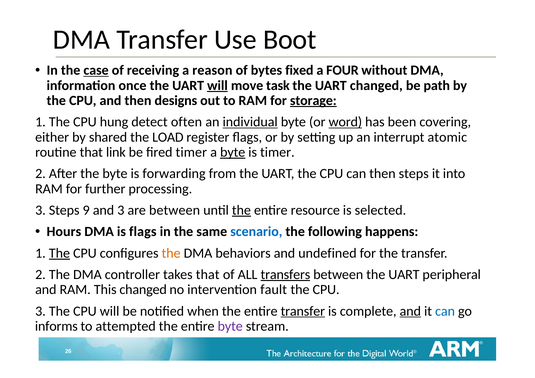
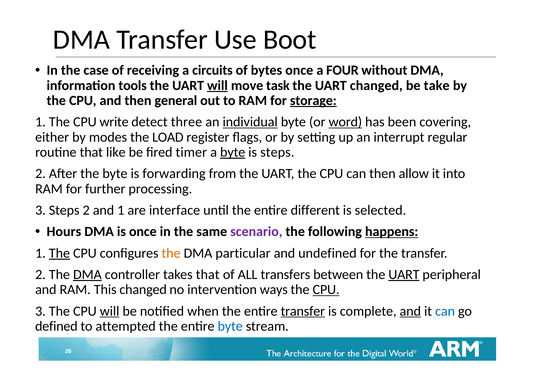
case underline: present -> none (96, 70)
reason: reason -> circuits (212, 70)
bytes fixed: fixed -> once (299, 70)
once: once -> tools (133, 85)
path: path -> take (437, 85)
designs: designs -> general (176, 101)
hung: hung -> write (114, 122)
often: often -> three (186, 122)
shared: shared -> modes (108, 137)
atomic: atomic -> regular (447, 137)
link: link -> like (116, 152)
is timer: timer -> steps (277, 152)
then steps: steps -> allow (414, 174)
3 Steps 9: 9 -> 2 (86, 210)
and 3: 3 -> 1 (121, 210)
are between: between -> interface (175, 210)
the underline: present -> none (241, 210)
resource: resource -> different (315, 210)
is flags: flags -> once (143, 232)
scenario colour: blue -> purple (256, 232)
happens underline: none -> present (392, 232)
behaviors: behaviors -> particular (243, 253)
DMA underline: none -> present (87, 275)
transfers underline: present -> none (285, 275)
UART underline: none -> present (404, 275)
fault: fault -> ways (274, 290)
CPU underline: none -> present (326, 290)
will underline: none -> present (110, 311)
informs: informs -> defined (56, 326)
byte colour: purple -> blue (230, 326)
